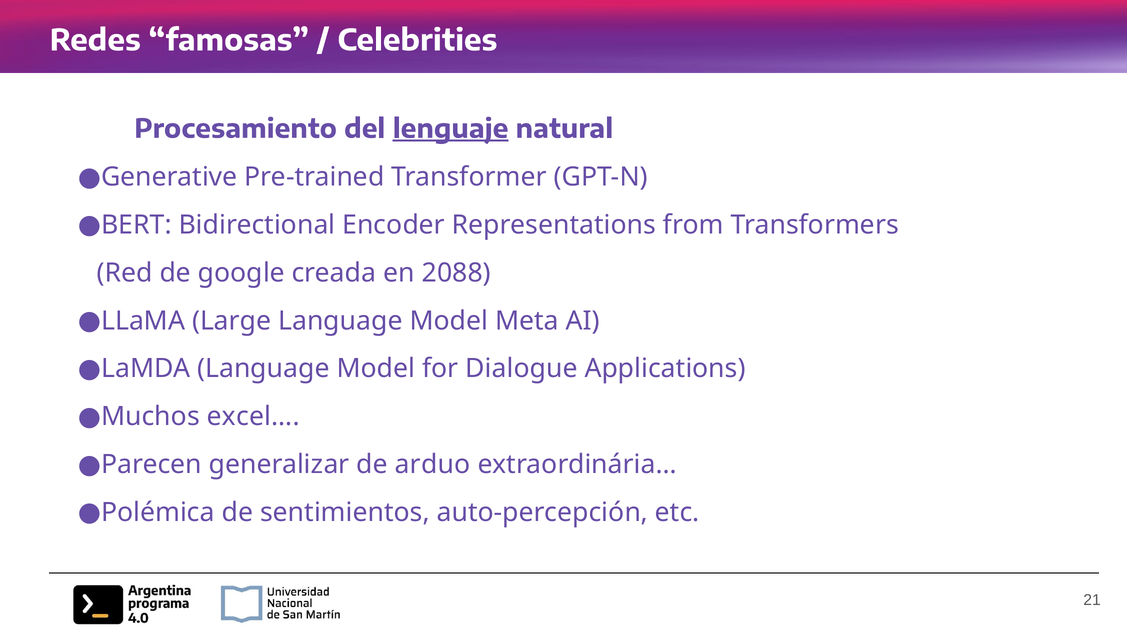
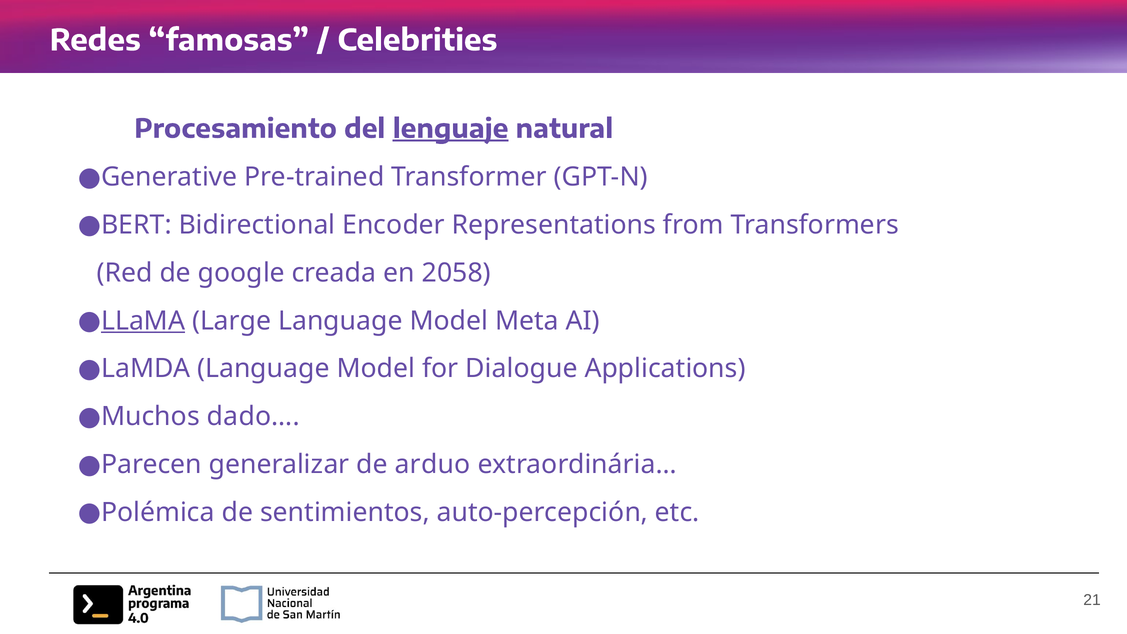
2088: 2088 -> 2058 (456, 273)
LLaMA underline: none -> present (143, 321)
excel…: excel… -> dado… (253, 417)
